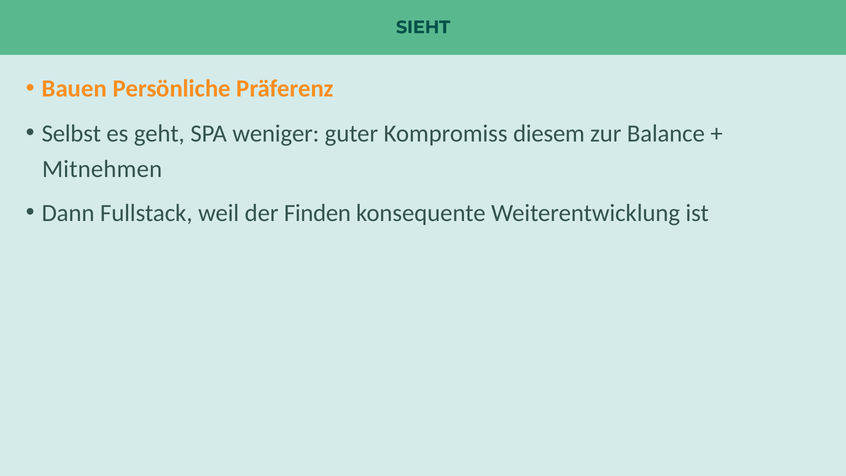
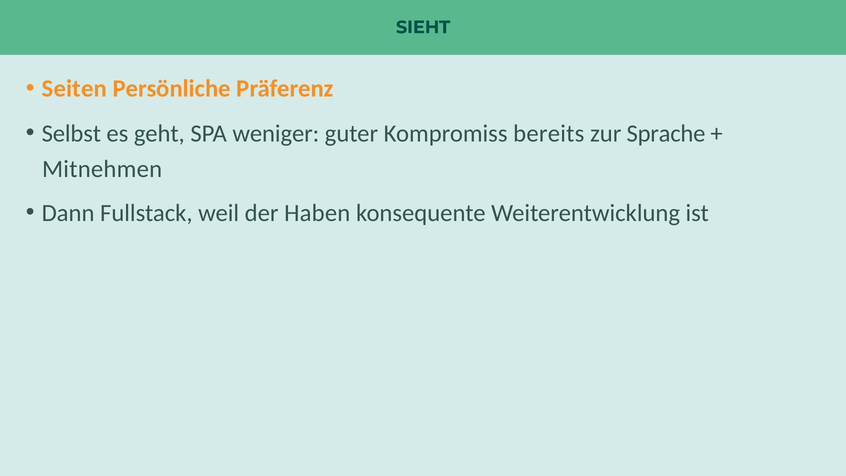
Bauen: Bauen -> Seiten (74, 89)
diesem: diesem -> bereits (549, 133)
Balance: Balance -> Sprache (666, 133)
Finden: Finden -> Haben (317, 213)
